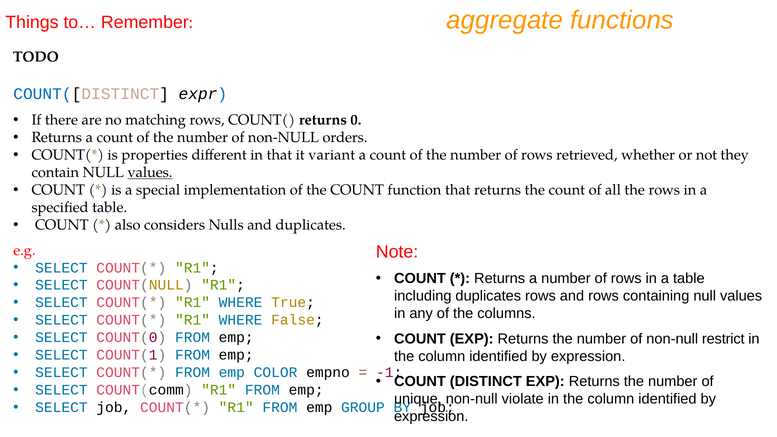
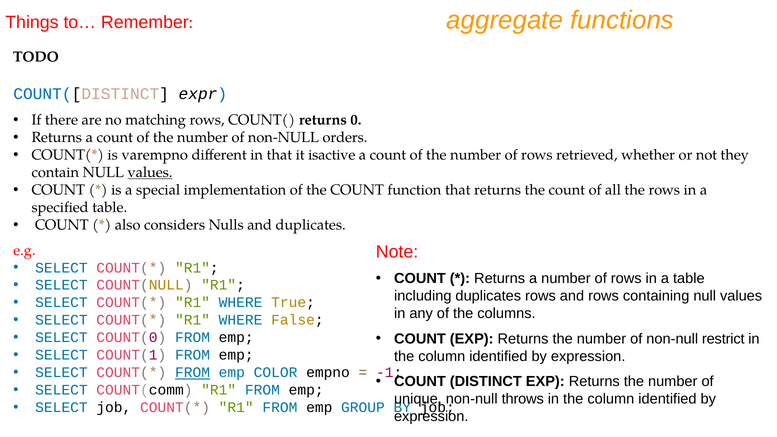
properties: properties -> varempno (155, 155)
variant: variant -> isactive (332, 155)
FROM underline: none -> present (193, 373)
violate: violate -> throws (523, 399)
